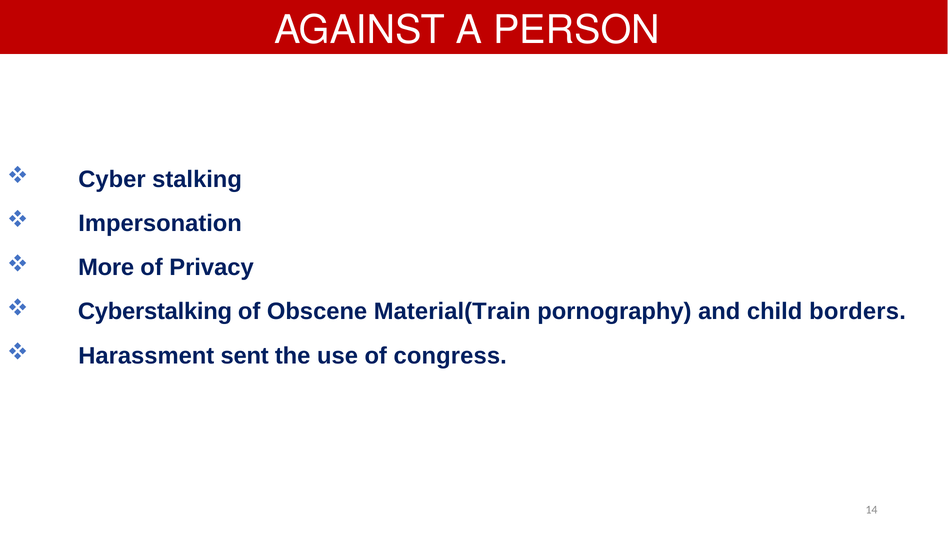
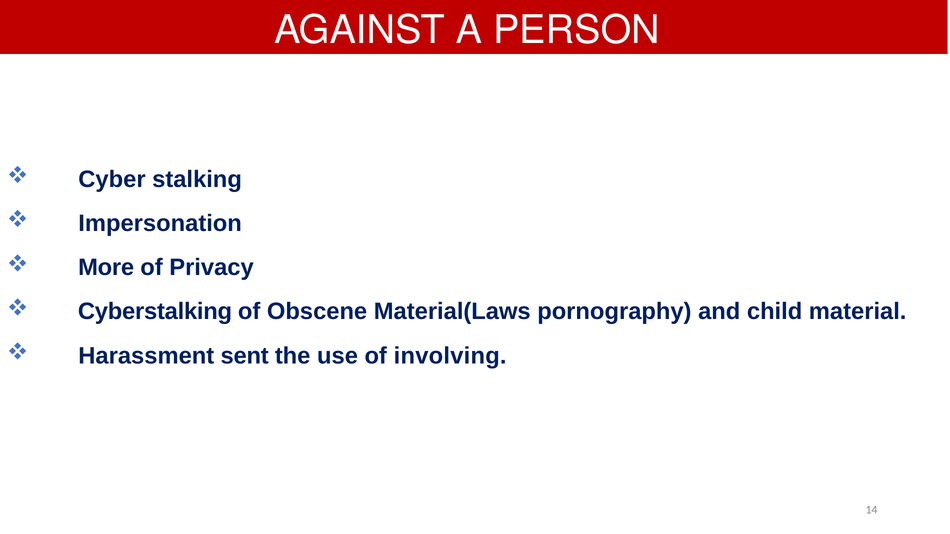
Material(Train: Material(Train -> Material(Laws (452, 312)
borders: borders -> material (858, 312)
congress: congress -> involving (450, 356)
